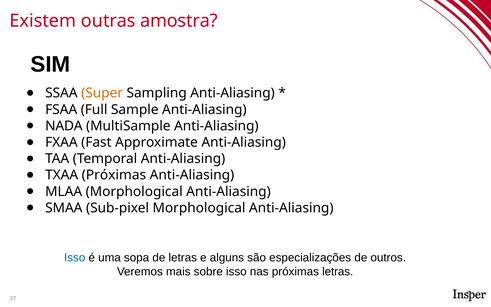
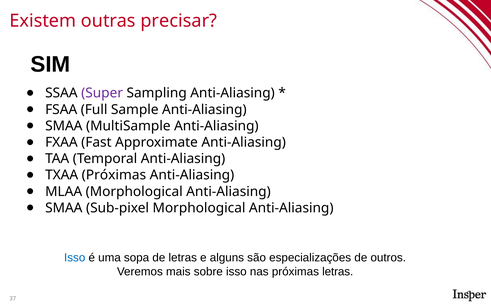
amostra: amostra -> precisar (179, 21)
Super colour: orange -> purple (102, 93)
NADA: NADA -> SMAA (64, 126)
